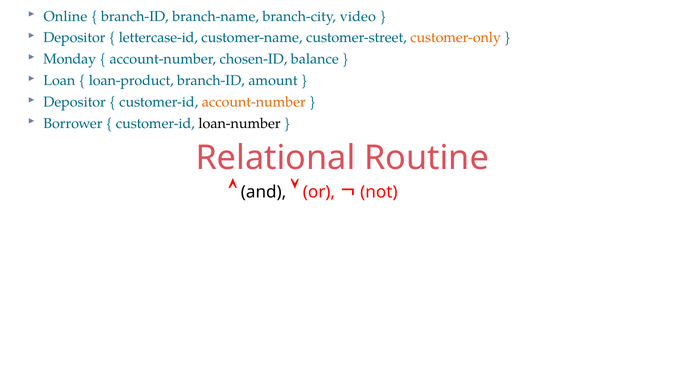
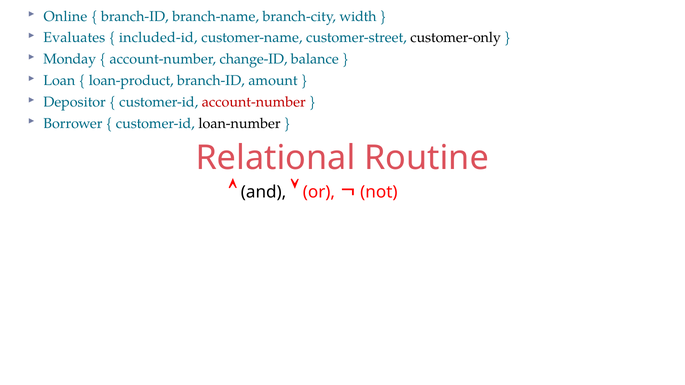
video: video -> width (358, 16)
Depositor: Depositor -> Evaluates (74, 38)
lettercase-id: lettercase-id -> included-id (158, 38)
customer-only colour: orange -> black (456, 38)
chosen-ID: chosen-ID -> change-ID (254, 59)
account-number colour: orange -> red (254, 102)
